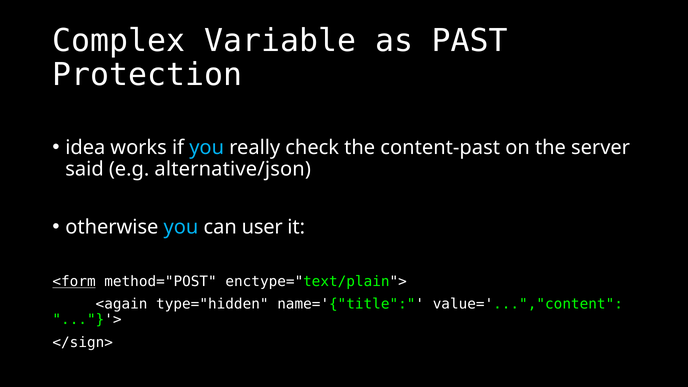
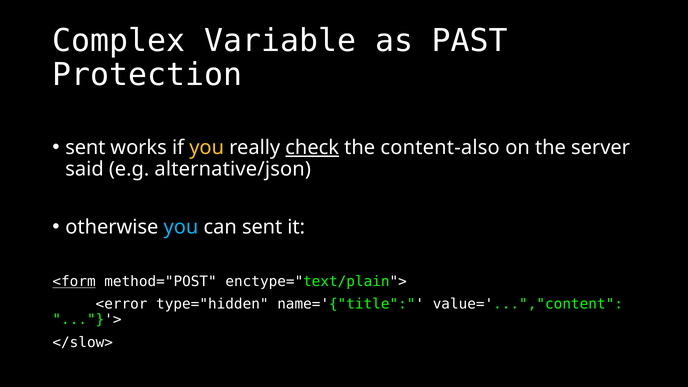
idea: idea -> sent (85, 148)
you colour: light blue -> yellow (207, 148)
check underline: none -> present (312, 148)
content-past: content-past -> content-also (440, 148)
can user: user -> sent (262, 227)
<again: <again -> <error (122, 304)
</sign>: </sign> -> </slow> (83, 342)
